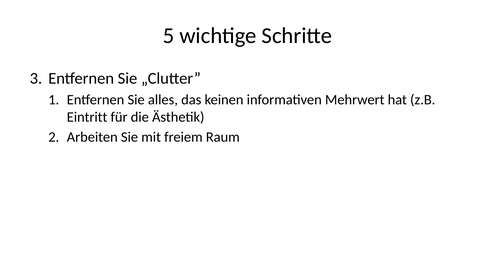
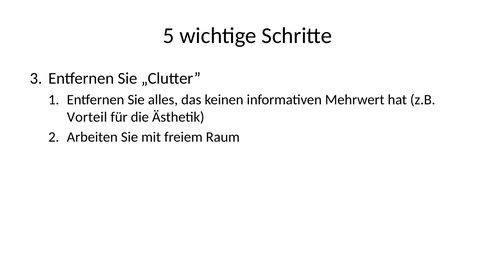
Eintritt: Eintritt -> Vorteil (87, 117)
